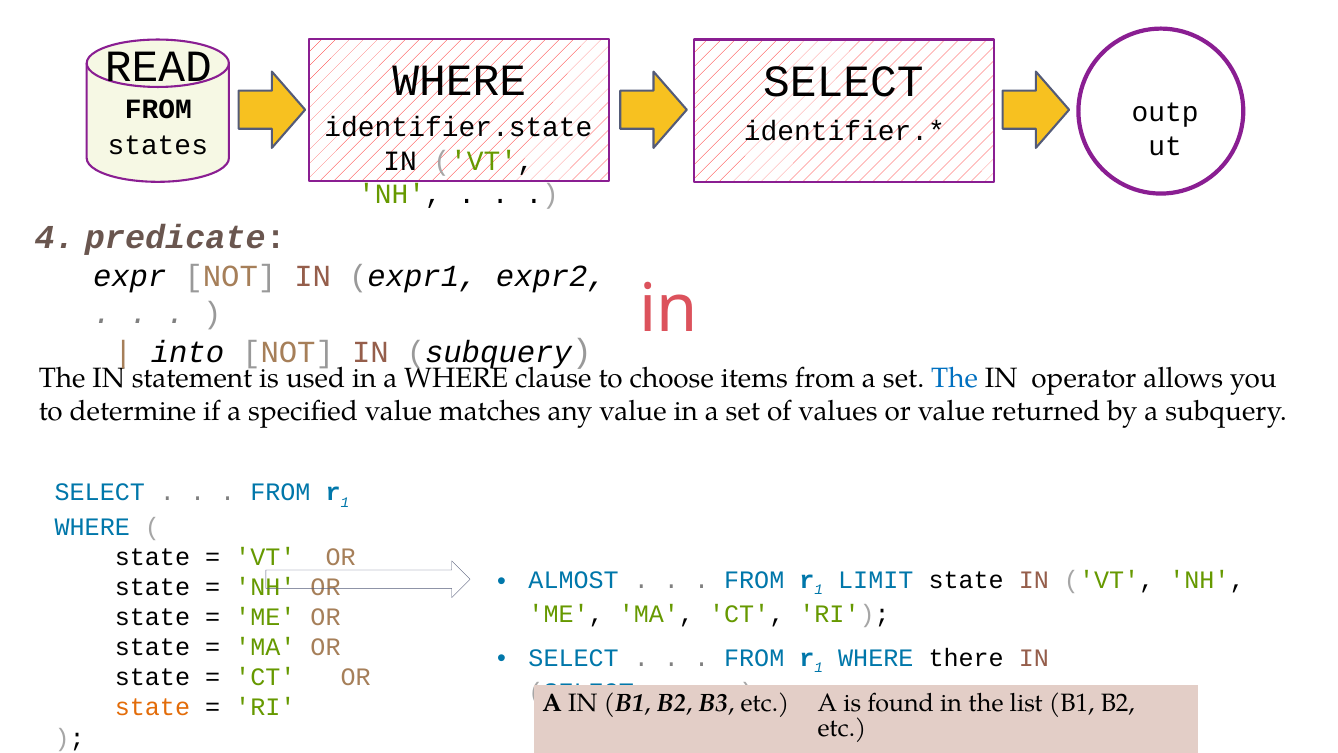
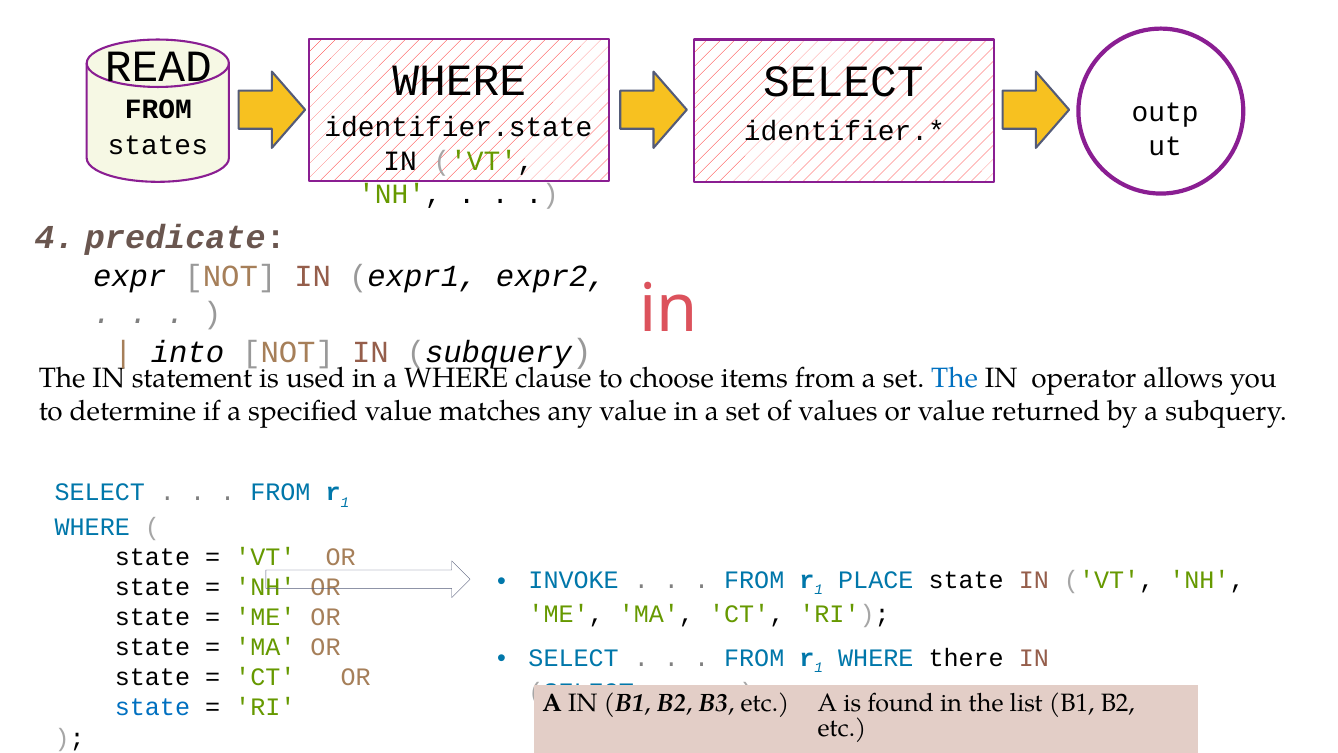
ALMOST: ALMOST -> INVOKE (574, 580)
LIMIT: LIMIT -> PLACE (876, 580)
state colour: orange -> blue (152, 707)
